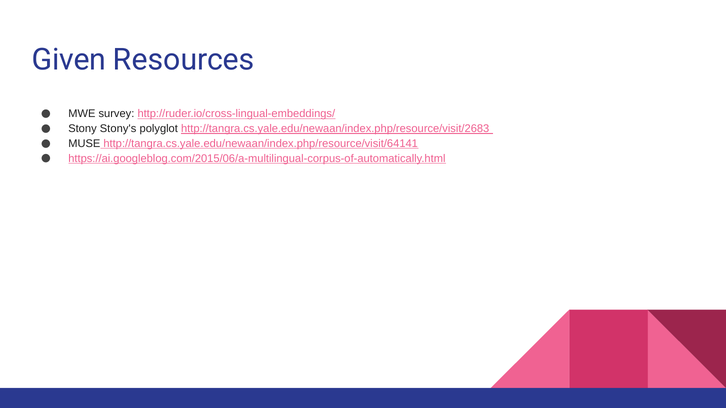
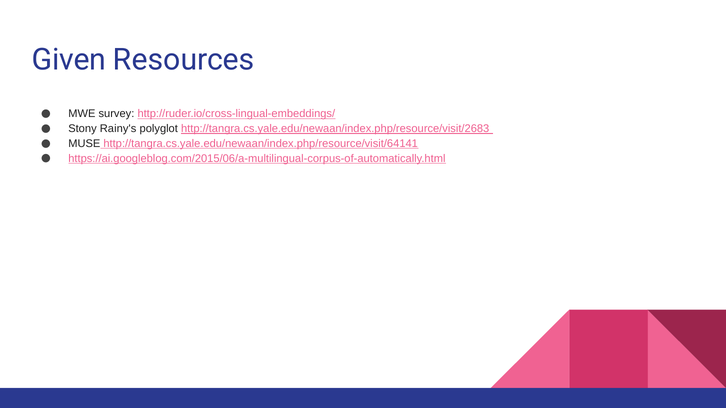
Stony's: Stony's -> Rainy's (118, 129)
